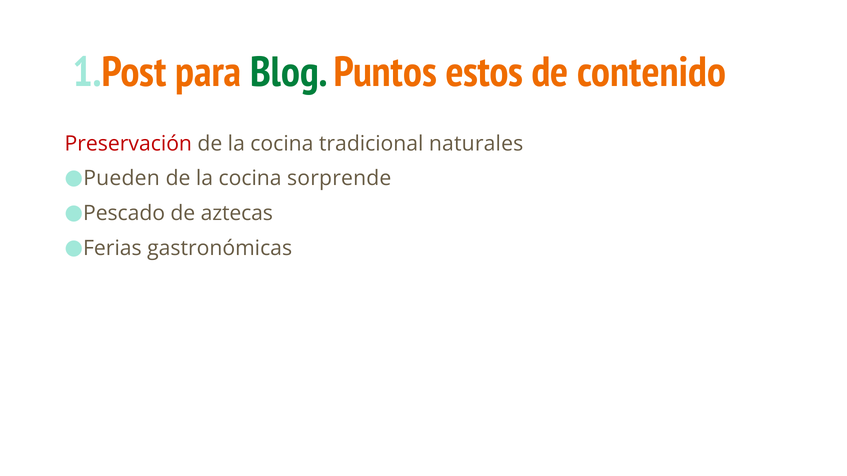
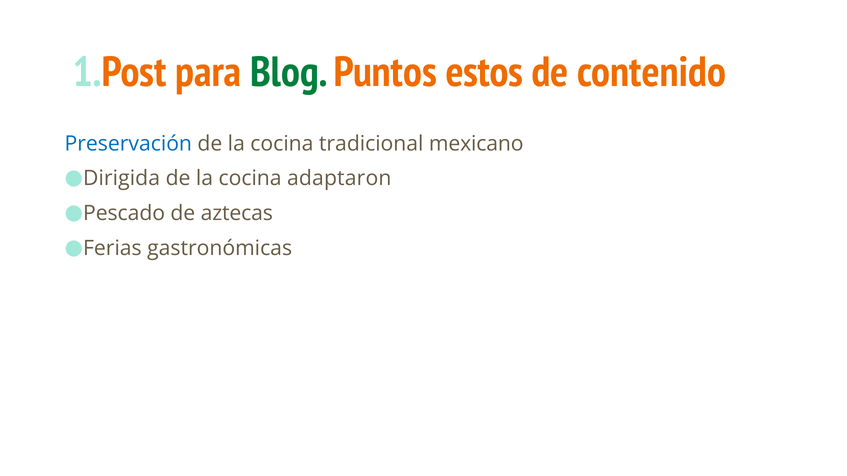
Preservación colour: red -> blue (128, 144)
naturales: naturales -> mexicano (476, 144)
Pueden: Pueden -> Dirigida (122, 179)
sorprende: sorprende -> adaptaron (339, 179)
